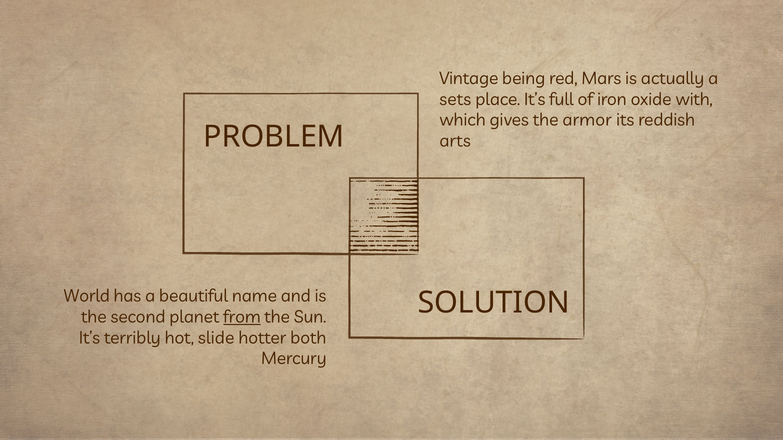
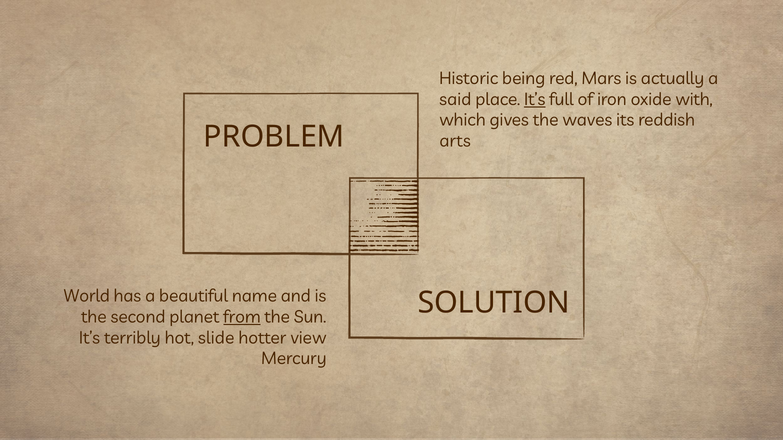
Vintage: Vintage -> Historic (469, 79)
sets: sets -> said (455, 100)
It’s underline: none -> present (535, 100)
armor: armor -> waves (587, 120)
both: both -> view (308, 338)
